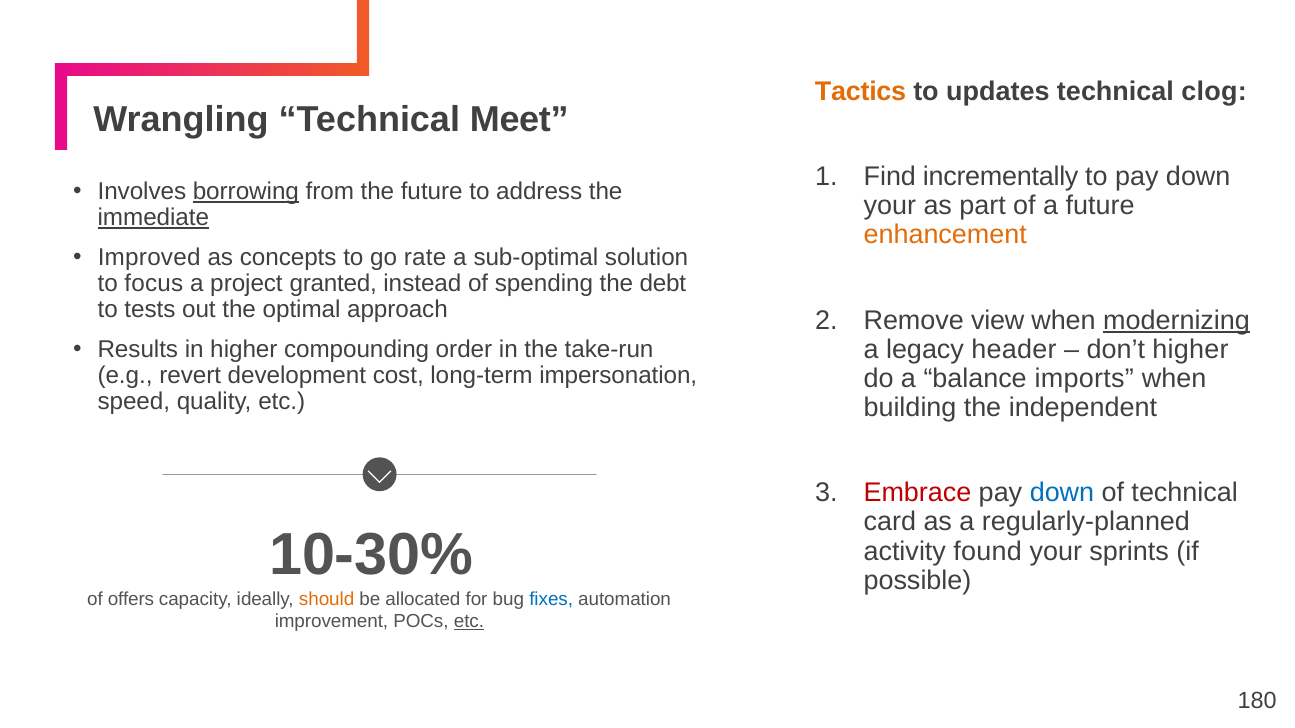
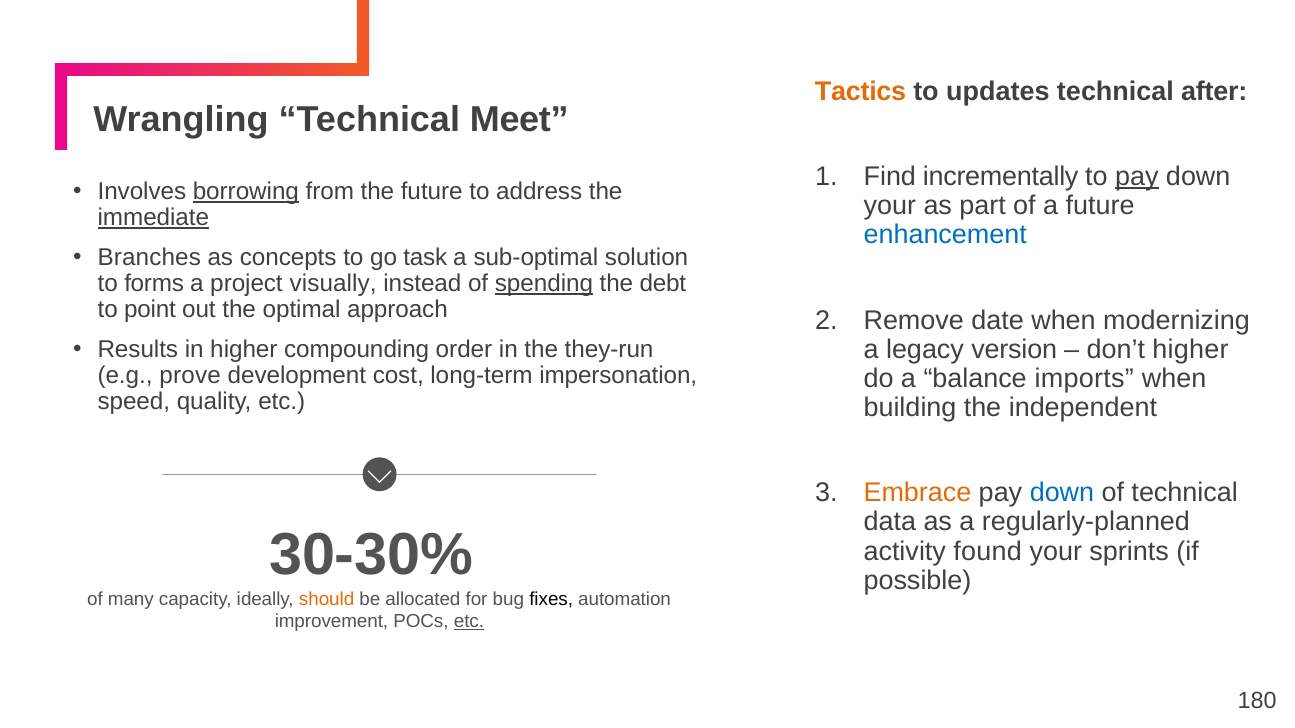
clog: clog -> after (1214, 91)
pay underline: none -> present (1137, 177)
enhancement colour: orange -> blue (945, 235)
Improved: Improved -> Branches (149, 257)
rate: rate -> task (425, 257)
focus: focus -> forms (154, 284)
granted: granted -> visually (333, 284)
spending underline: none -> present (544, 284)
tests: tests -> point (150, 310)
view: view -> date (998, 320)
modernizing underline: present -> none (1177, 320)
header: header -> version (1014, 350)
take-run: take-run -> they-run (609, 350)
revert: revert -> prove (190, 376)
Embrace colour: red -> orange (917, 493)
card: card -> data (890, 522)
10-30%: 10-30% -> 30-30% (371, 555)
offers: offers -> many (131, 599)
fixes colour: blue -> black (551, 599)
